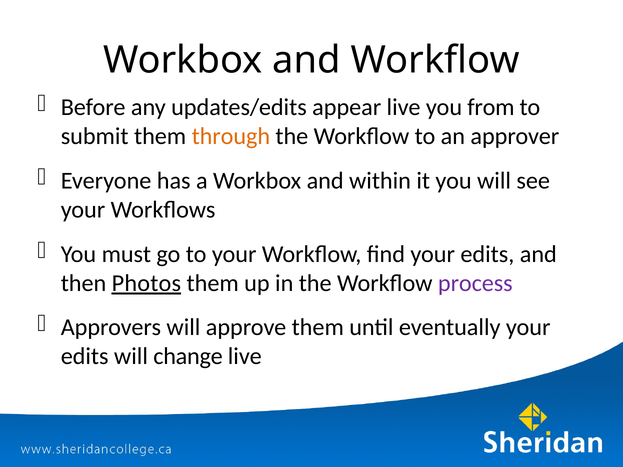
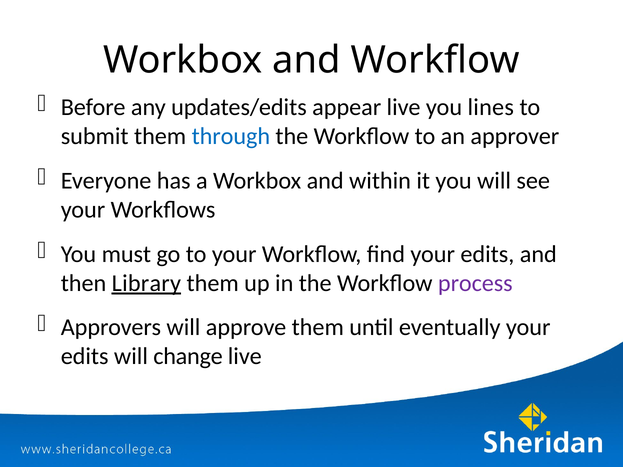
from: from -> lines (491, 107)
through colour: orange -> blue (231, 136)
Photos: Photos -> Library (146, 283)
